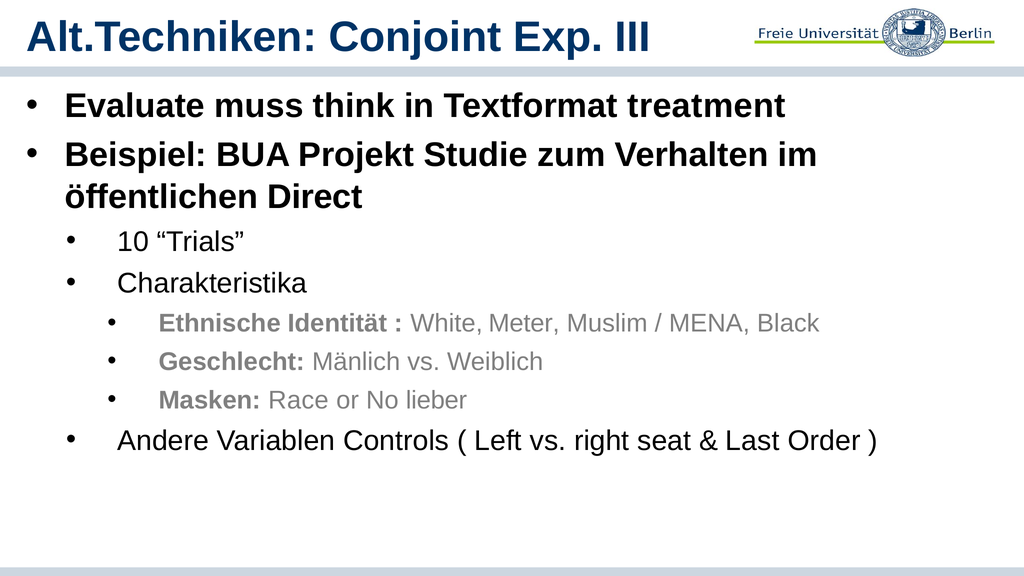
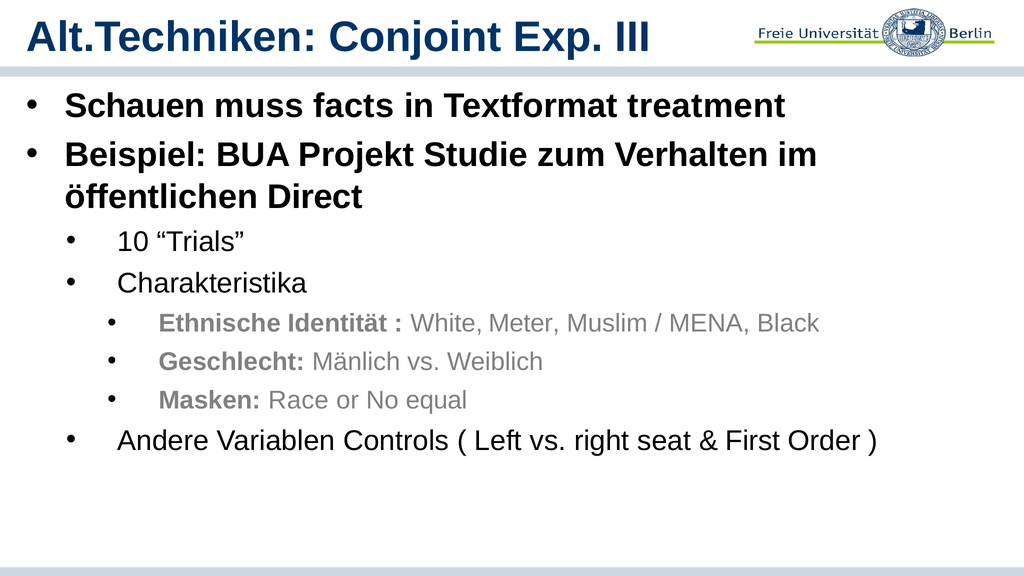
Evaluate: Evaluate -> Schauen (135, 106)
think: think -> facts (354, 106)
lieber: lieber -> equal (436, 400)
Last: Last -> First (753, 441)
